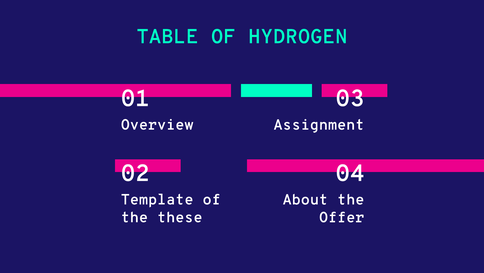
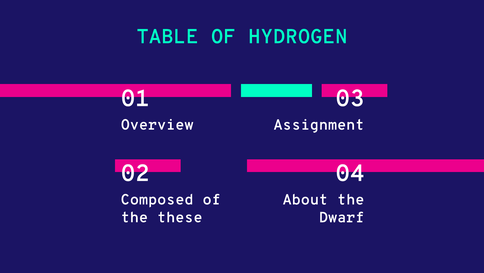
Template: Template -> Composed (157, 199)
Offer: Offer -> Dwarf (342, 217)
